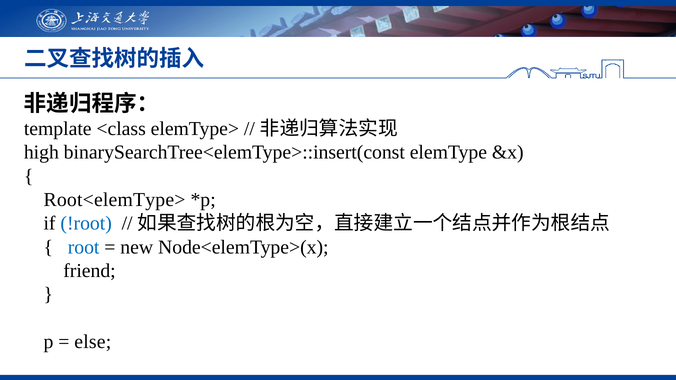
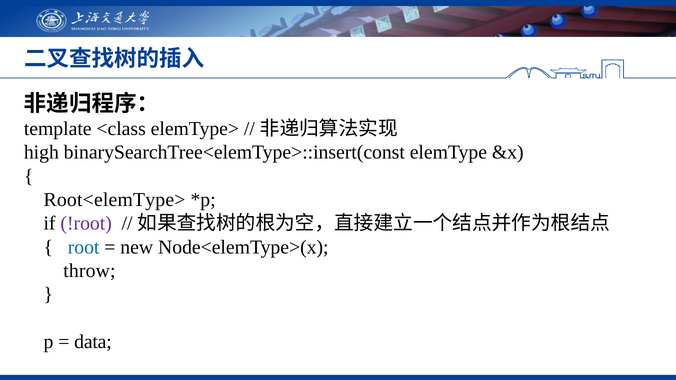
!root colour: blue -> purple (86, 224)
friend: friend -> throw (89, 271)
else: else -> data (93, 342)
